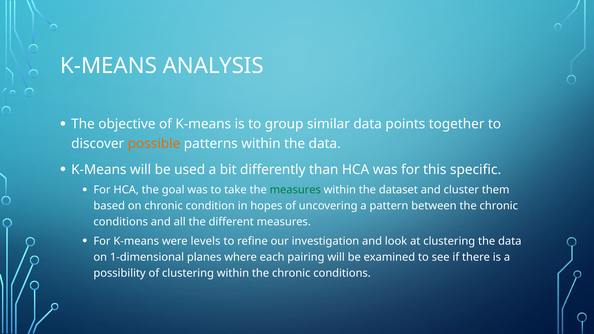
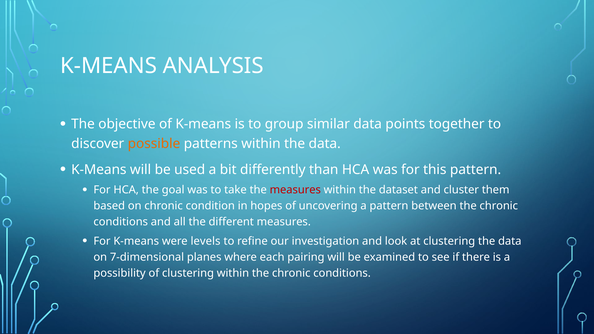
this specific: specific -> pattern (476, 170)
measures colour: green -> red (295, 190)
1-dimensional: 1-dimensional -> 7-dimensional (147, 257)
